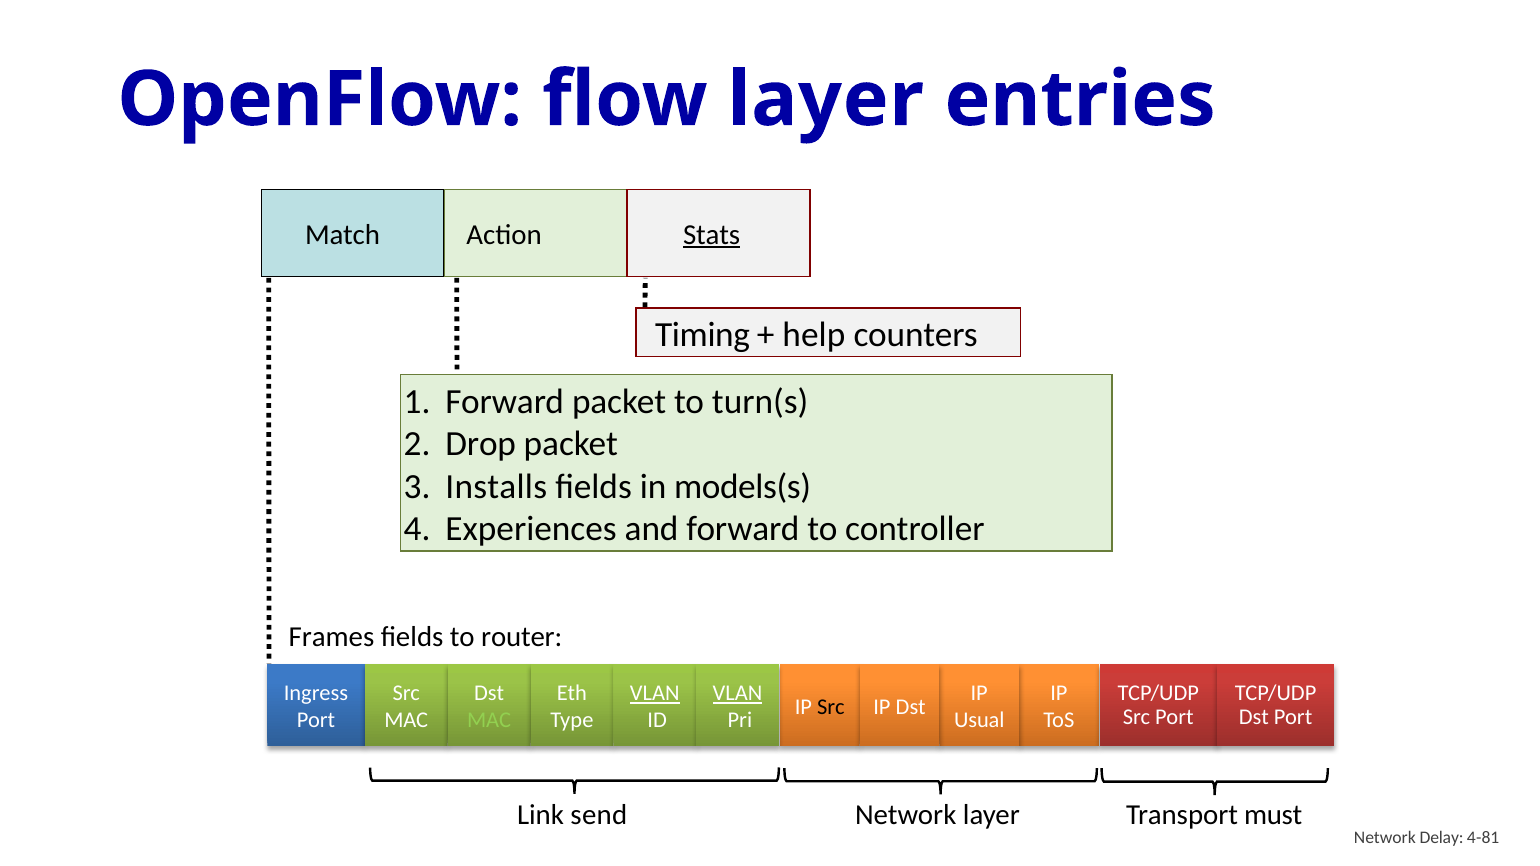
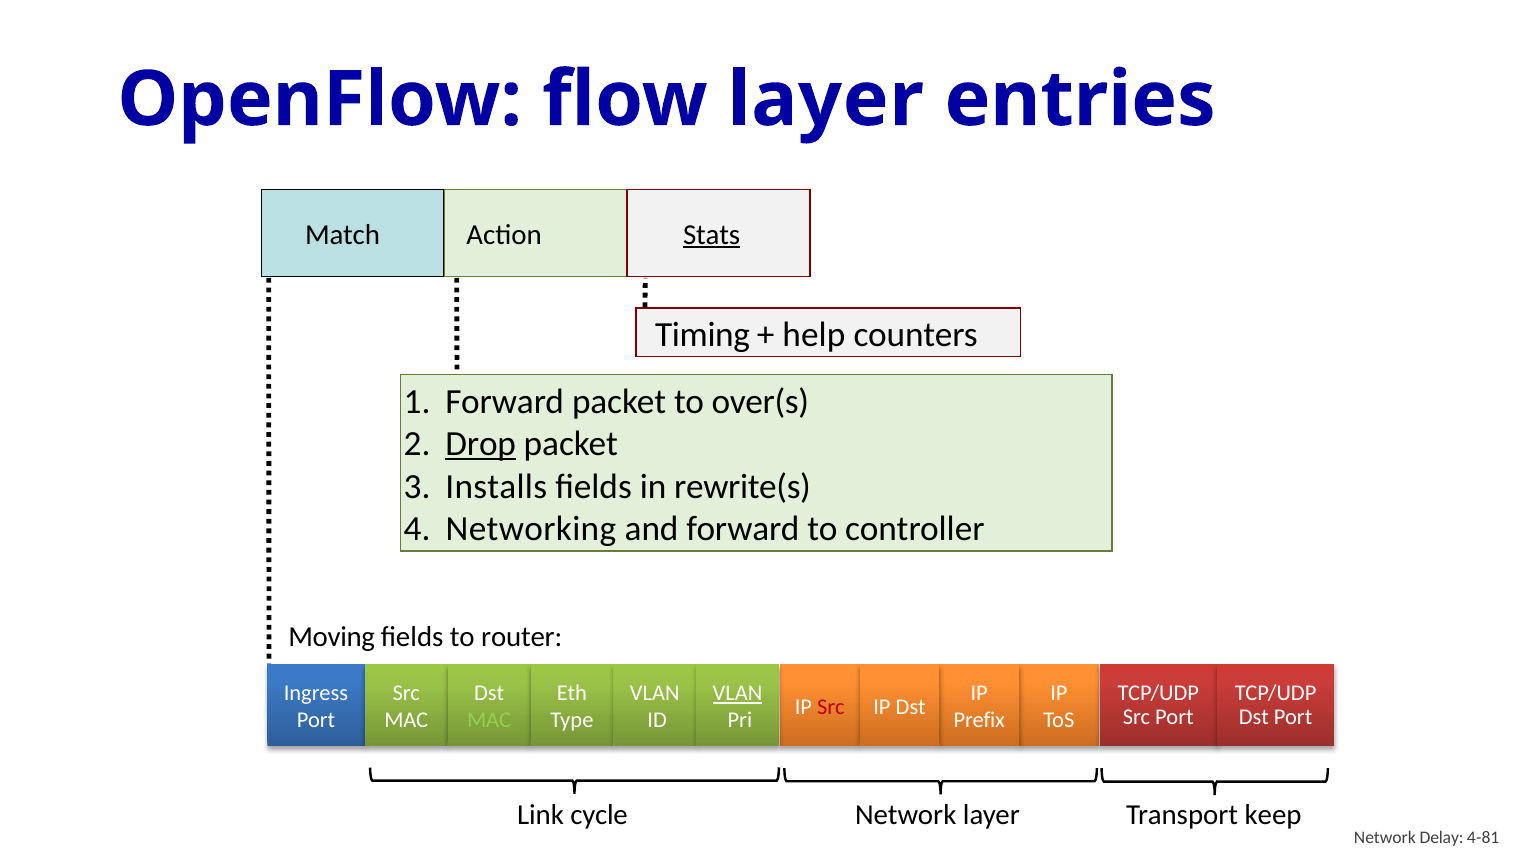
turn(s: turn(s -> over(s (760, 402)
Drop underline: none -> present (481, 444)
models(s: models(s -> rewrite(s (743, 487)
Experiences: Experiences -> Networking (531, 529)
Frames: Frames -> Moving (332, 637)
VLAN underline: present -> none (655, 694)
Src colour: black -> red (831, 707)
Usual: Usual -> Prefix (979, 721)
send: send -> cycle (599, 816)
must: must -> keep (1273, 816)
